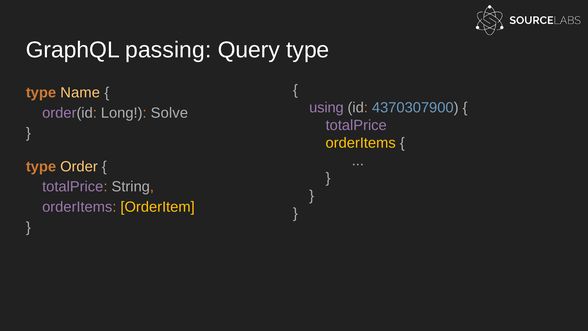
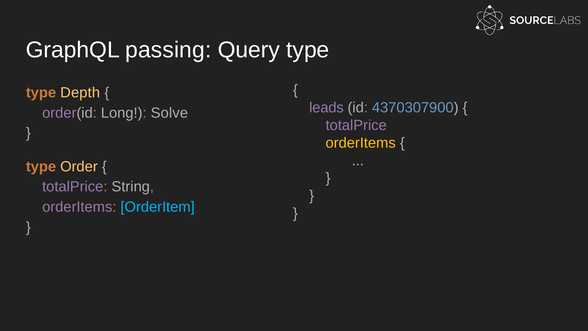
Name: Name -> Depth (80, 92)
using: using -> leads (326, 107)
OrderItem colour: yellow -> light blue (158, 207)
